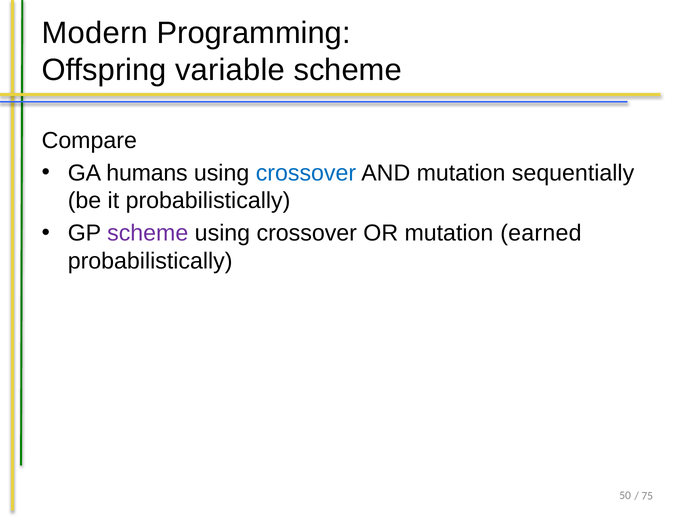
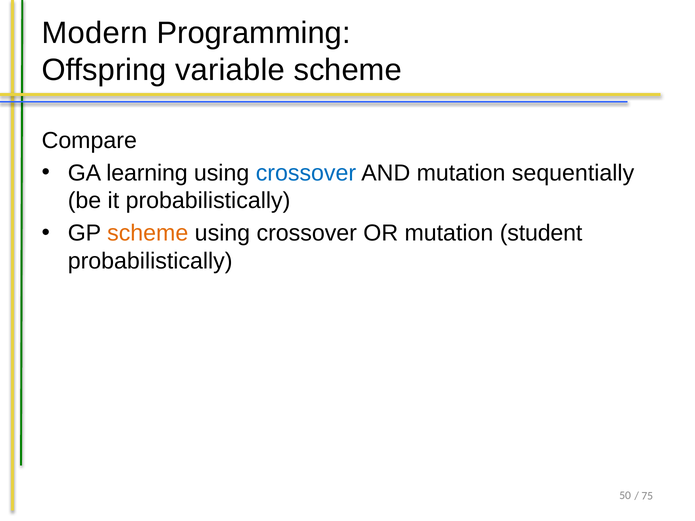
humans: humans -> learning (147, 173)
scheme colour: purple -> orange (148, 233)
earned: earned -> student (541, 233)
